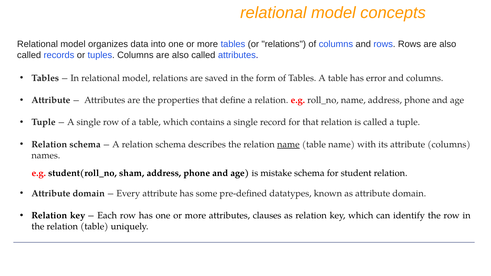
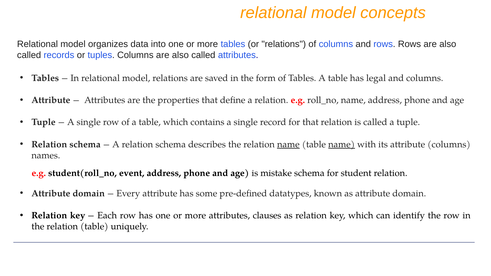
error: error -> legal (376, 78)
name underline: none -> present (342, 144)
sham: sham -> event (132, 173)
